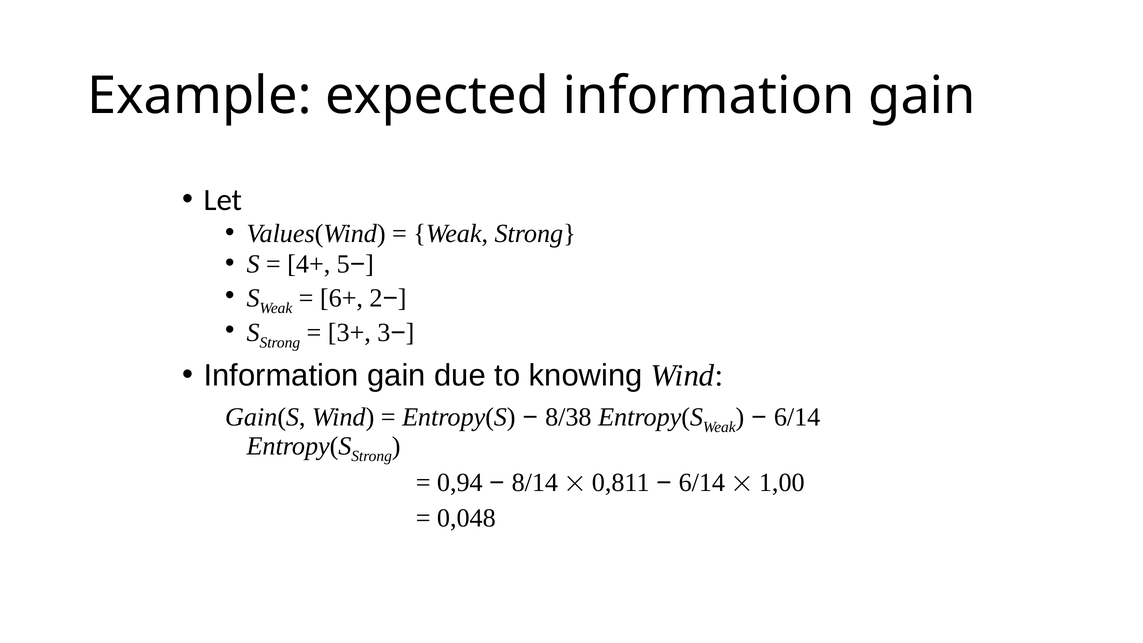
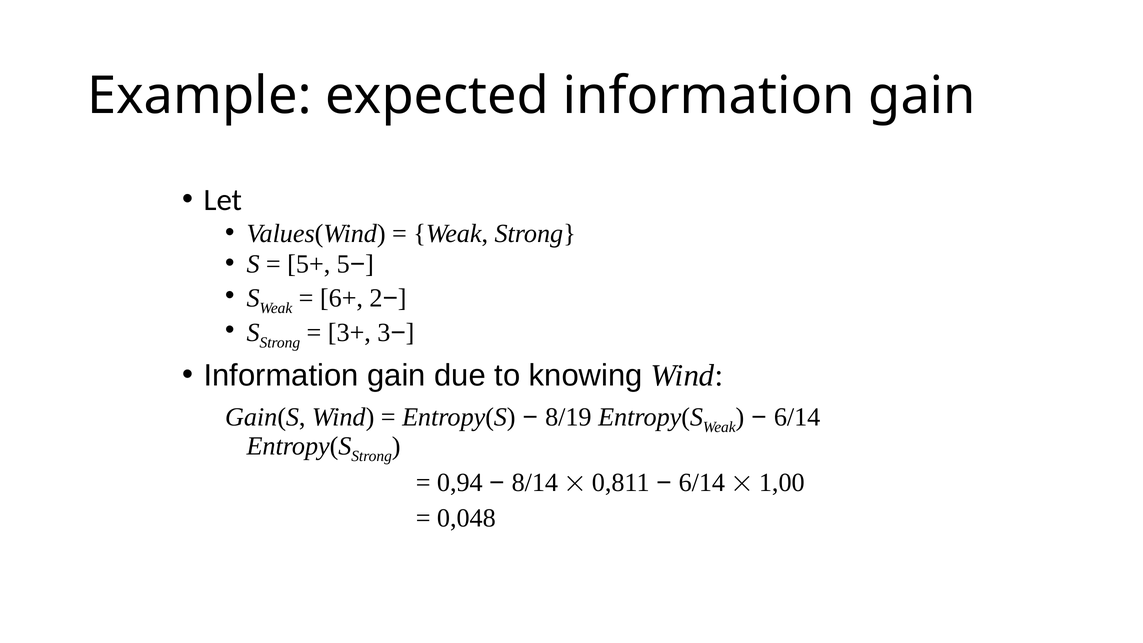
4+: 4+ -> 5+ (309, 264)
8/38: 8/38 -> 8/19 (568, 417)
